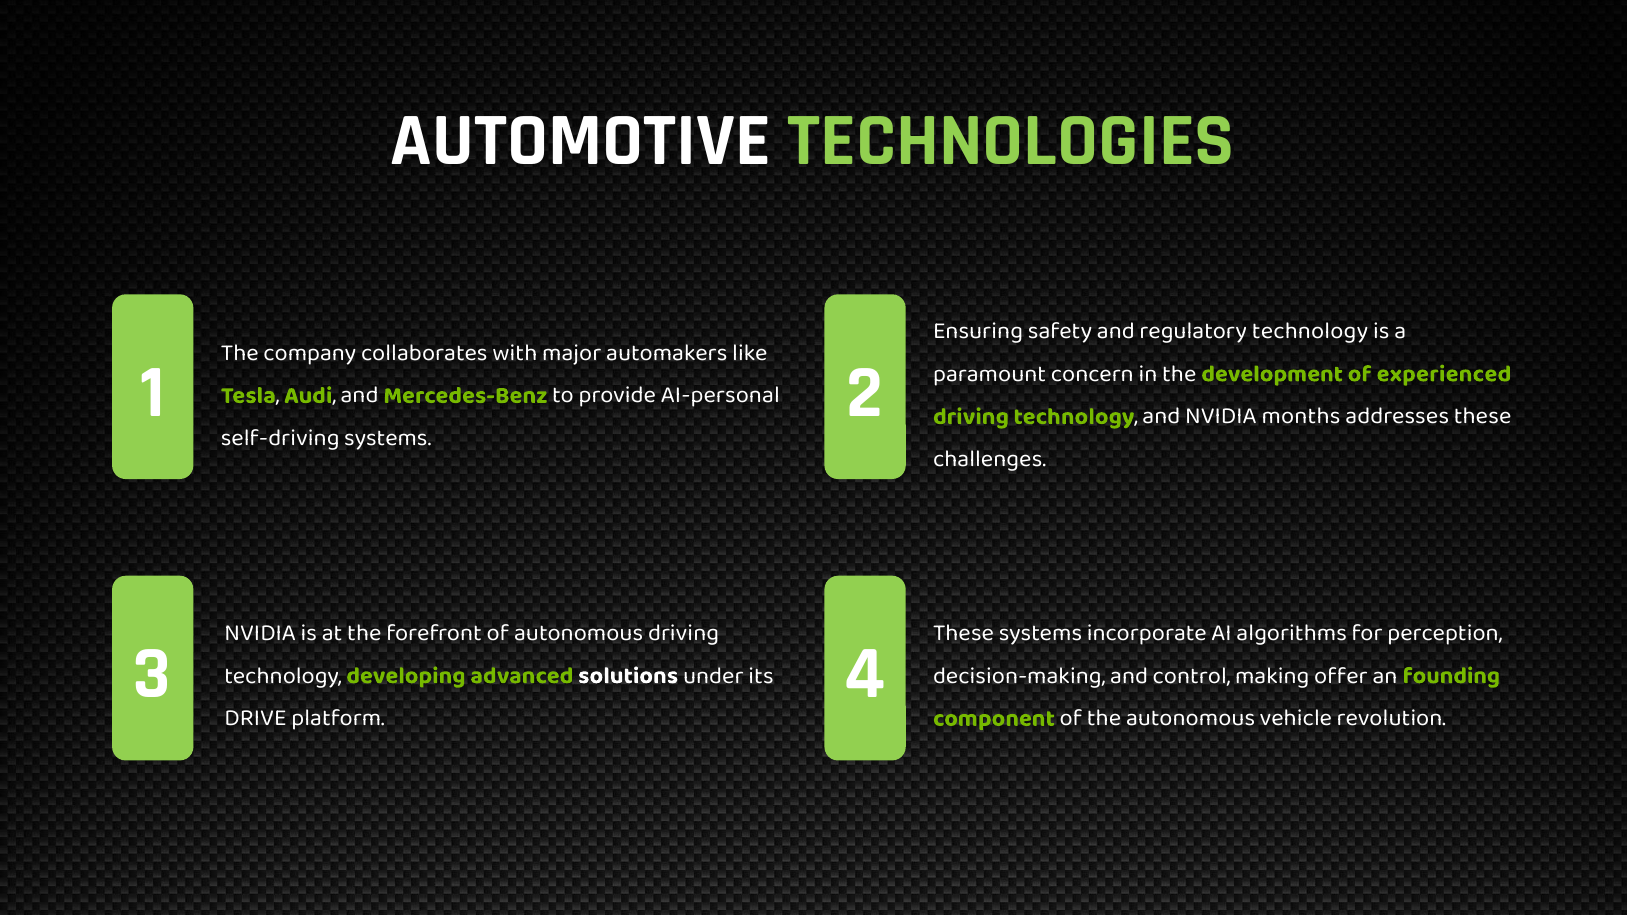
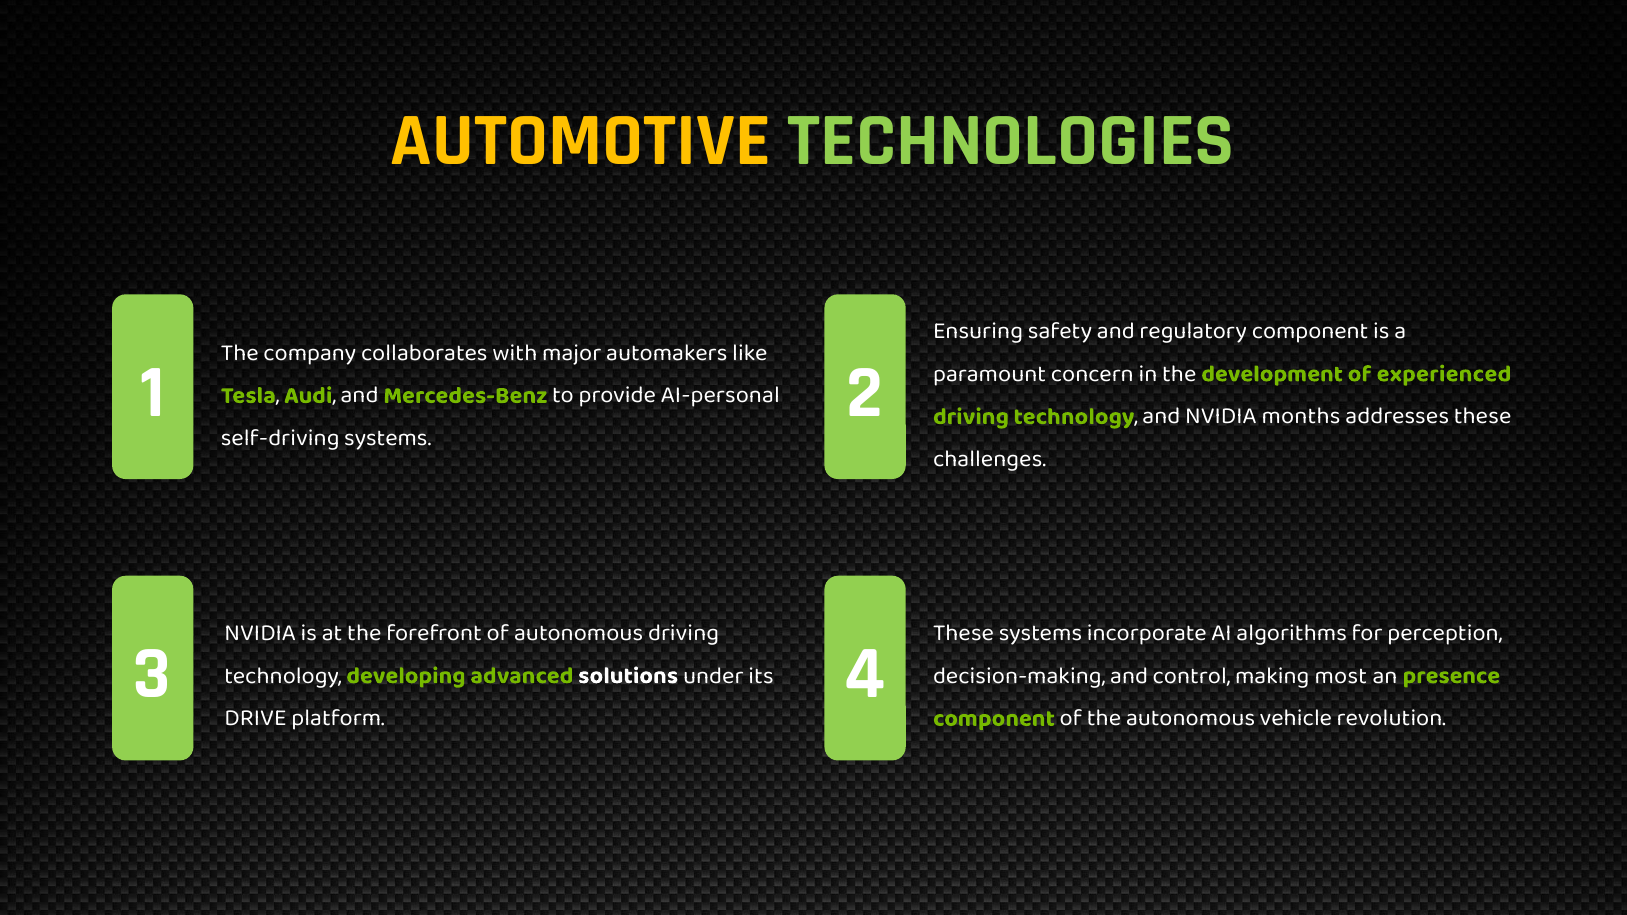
AUTOMOTIVE colour: white -> yellow (581, 140)
regulatory technology: technology -> component (1310, 331)
offer: offer -> most (1341, 675)
founding: founding -> presence (1451, 675)
